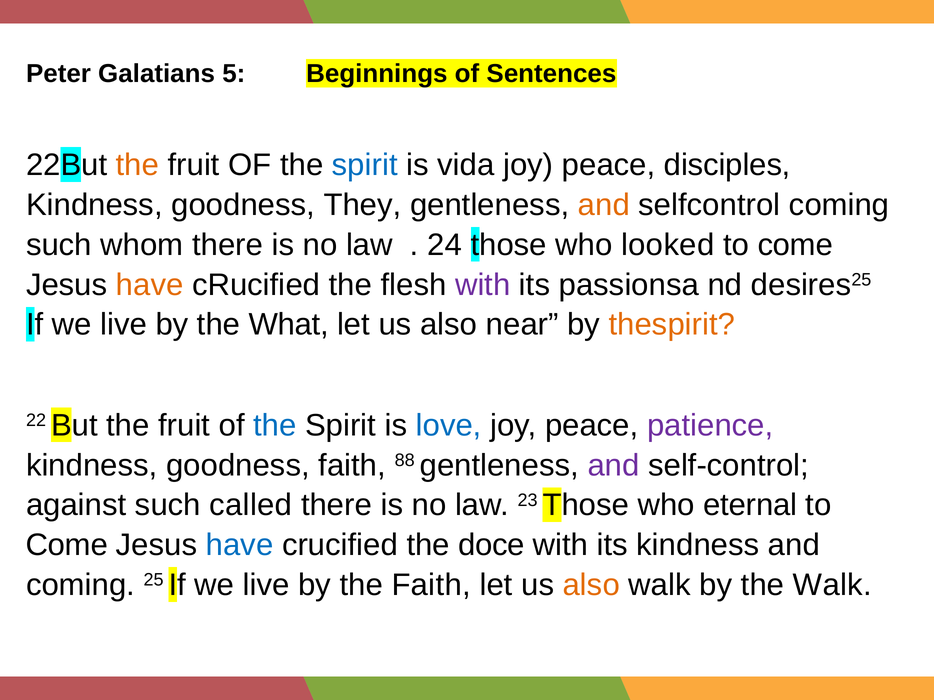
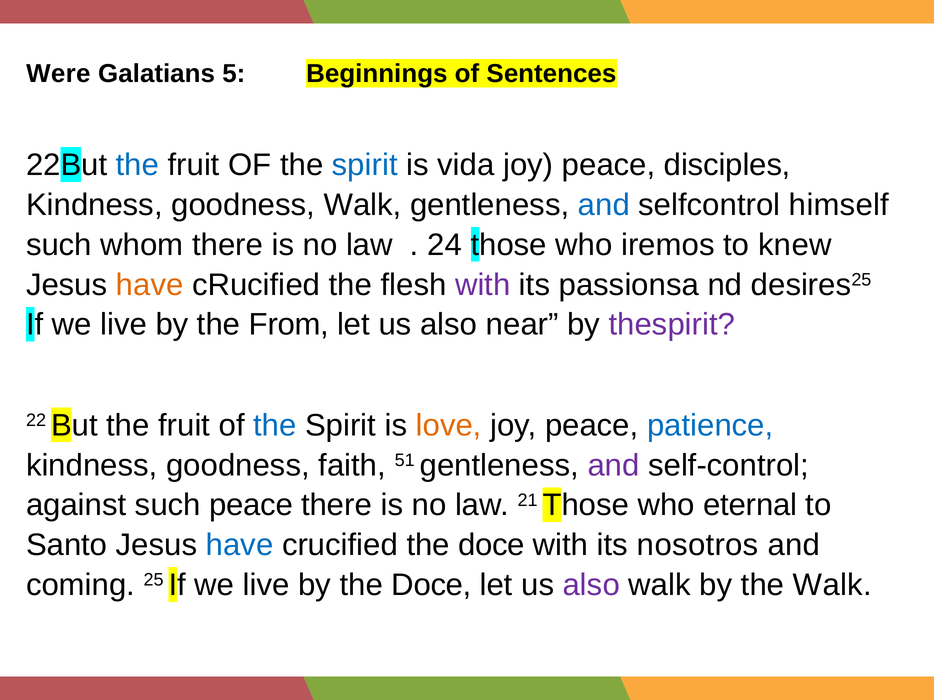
Peter: Peter -> Were (58, 74)
the colour: orange -> blue (137, 165)
goodness They: They -> Walk (363, 205)
and colour: orange -> blue (604, 205)
selfcontrol coming: coming -> himself (839, 205)
looked: looked -> iremos (668, 245)
come: come -> knew (795, 245)
What: What -> From (289, 325)
thespirit colour: orange -> purple (672, 325)
love colour: blue -> orange (449, 426)
patience colour: purple -> blue (710, 426)
88: 88 -> 51 (405, 461)
such called: called -> peace (251, 506)
23: 23 -> 21 (528, 501)
Come: Come -> Santo (67, 546)
its kindness: kindness -> nosotros (698, 546)
by the Faith: Faith -> Doce (431, 585)
also colour: orange -> purple (591, 585)
